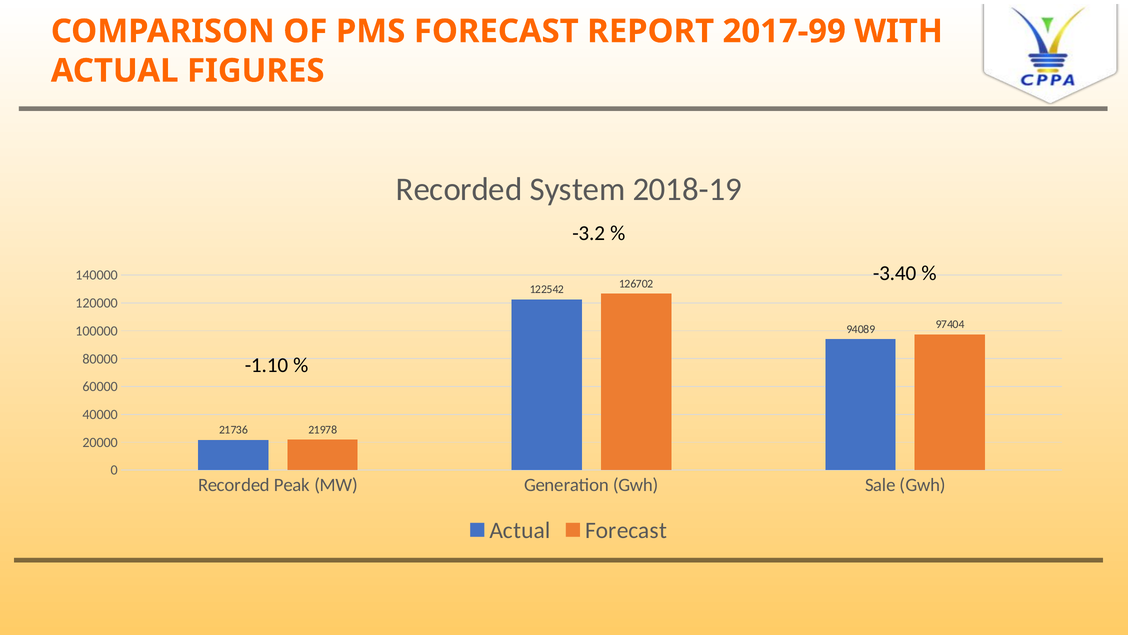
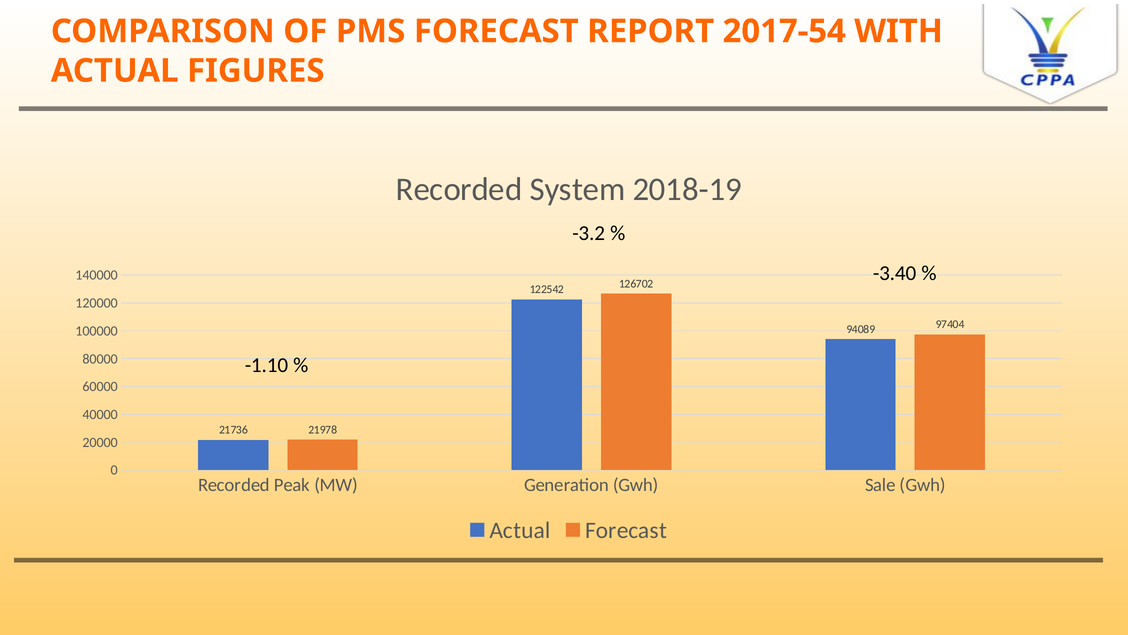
2017-99: 2017-99 -> 2017-54 (784, 31)
